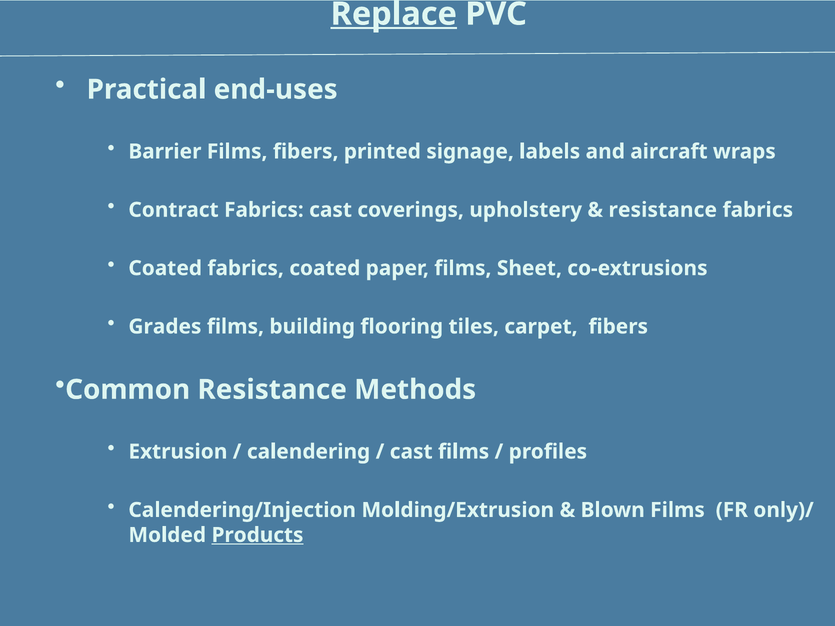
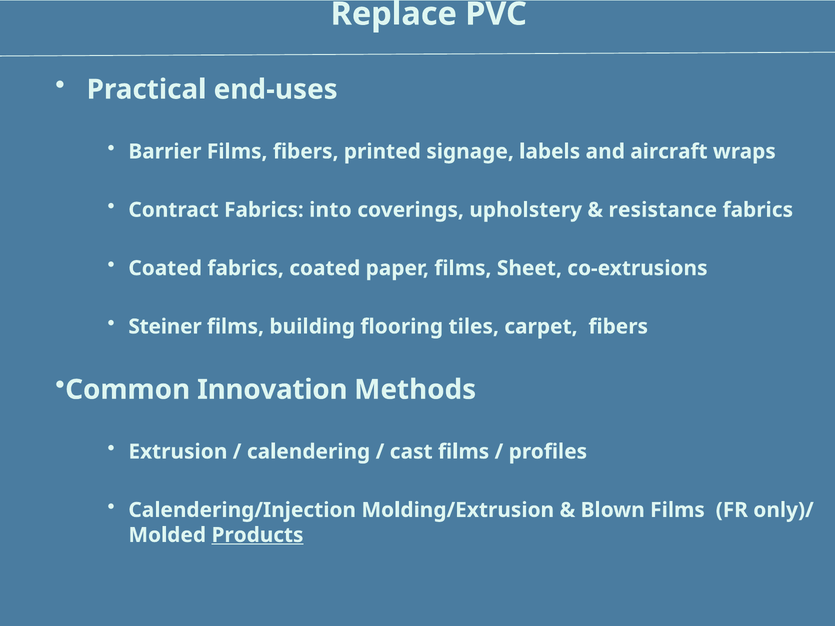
Replace underline: present -> none (394, 14)
Fabrics cast: cast -> into (330, 210)
Grades: Grades -> Steiner (165, 327)
Common Resistance: Resistance -> Innovation (272, 390)
